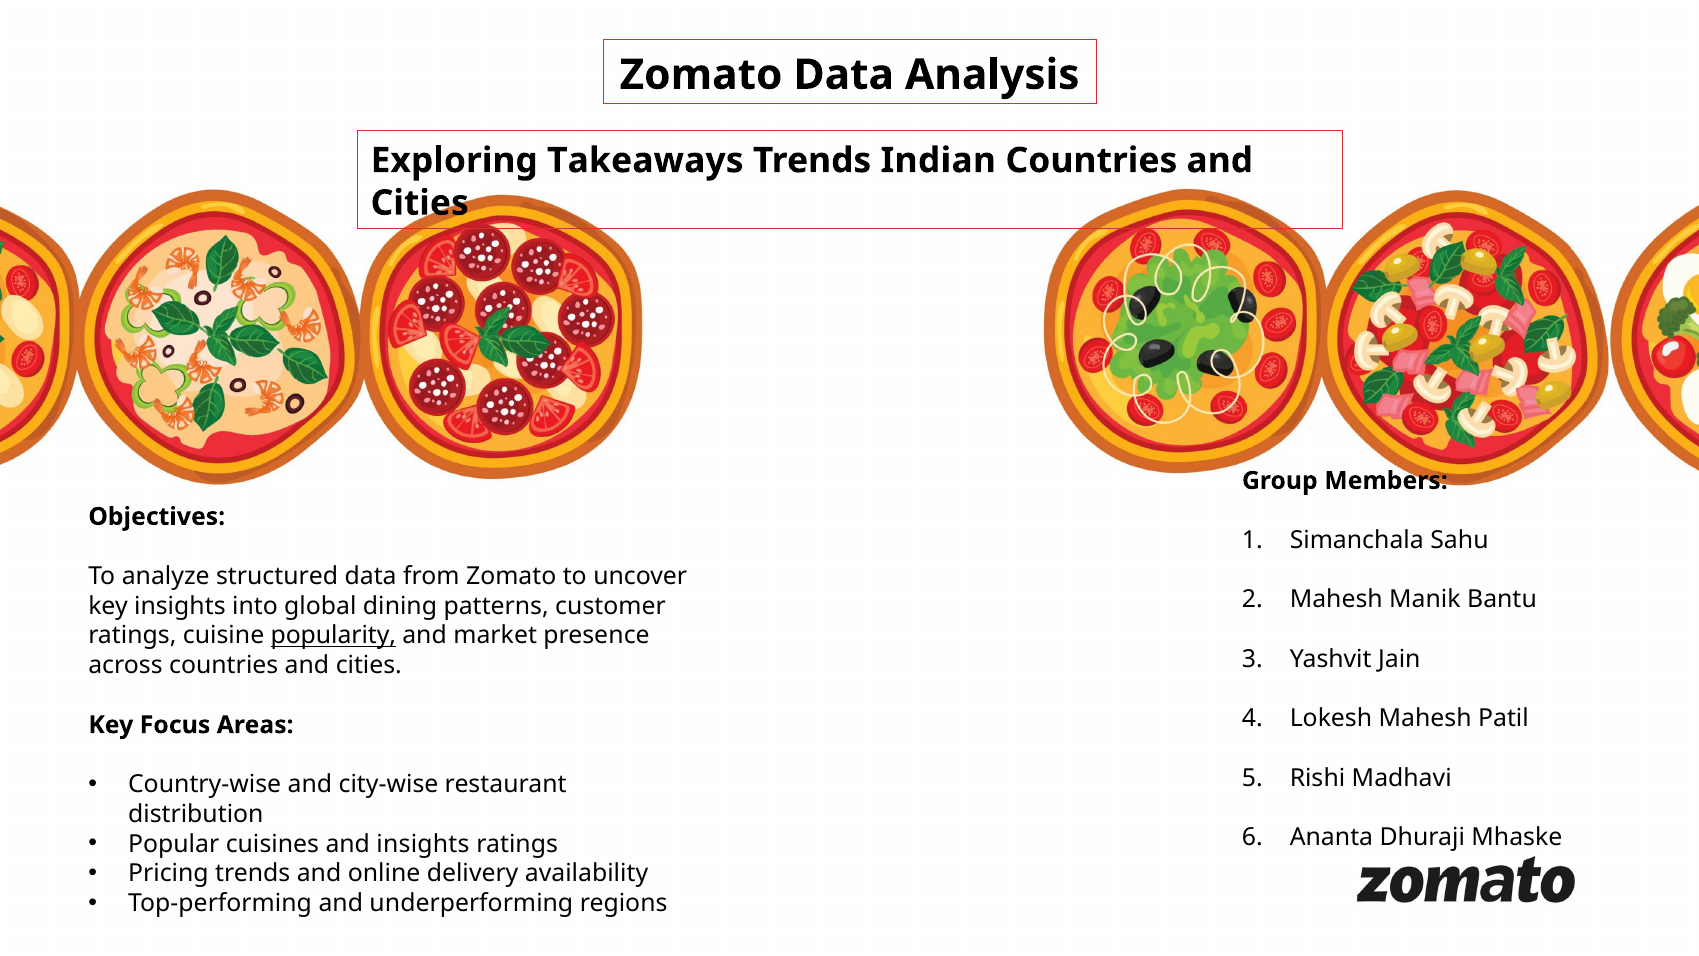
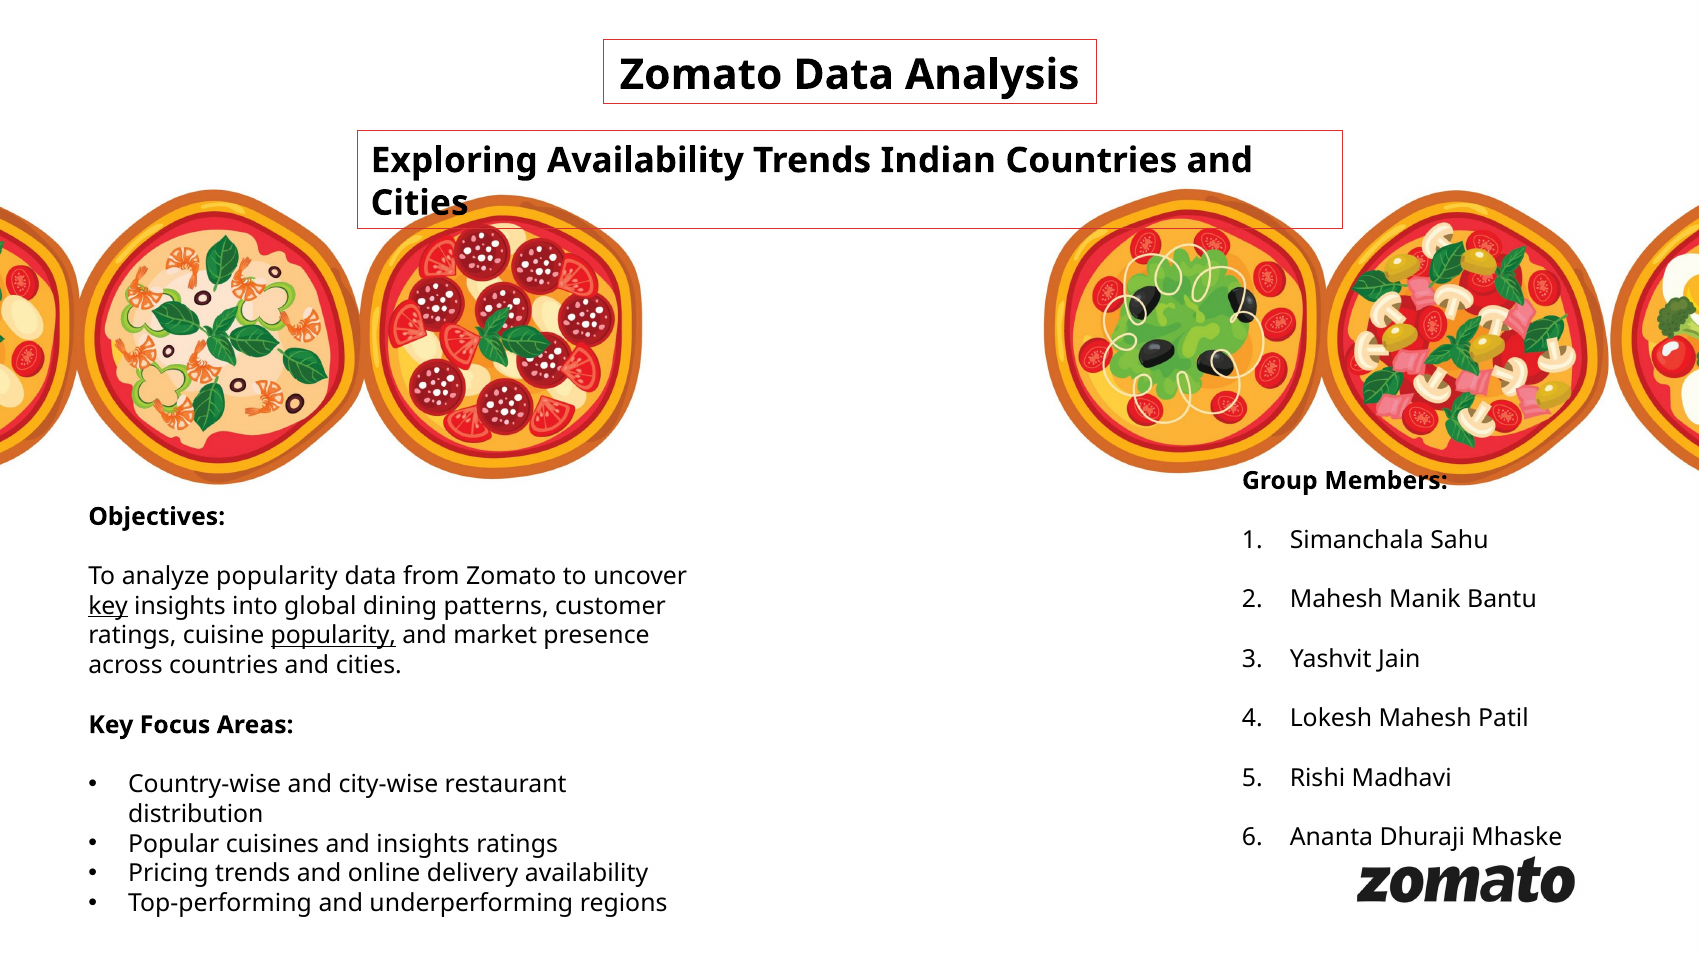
Exploring Takeaways: Takeaways -> Availability (645, 160)
analyze structured: structured -> popularity (277, 576)
key underline: none -> present (108, 606)
